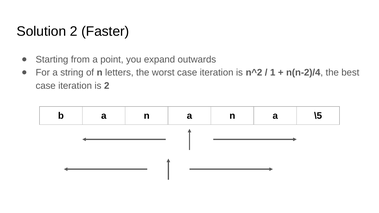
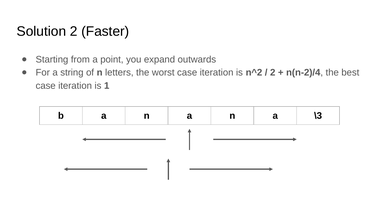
1: 1 -> 2 (273, 73)
is 2: 2 -> 1 (107, 86)
\5: \5 -> \3 (318, 116)
